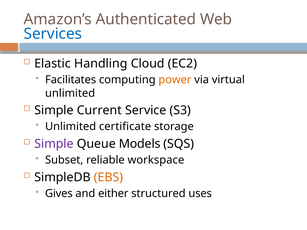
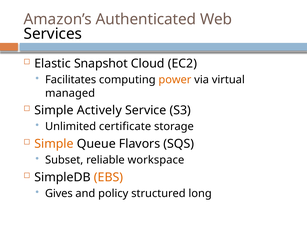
Services colour: blue -> black (53, 34)
Handling: Handling -> Snapshot (101, 64)
unlimited: unlimited -> managed (70, 93)
Current: Current -> Actively (99, 110)
Simple colour: purple -> orange (54, 144)
Models: Models -> Flavors (140, 144)
either: either -> policy (113, 194)
uses: uses -> long (200, 194)
